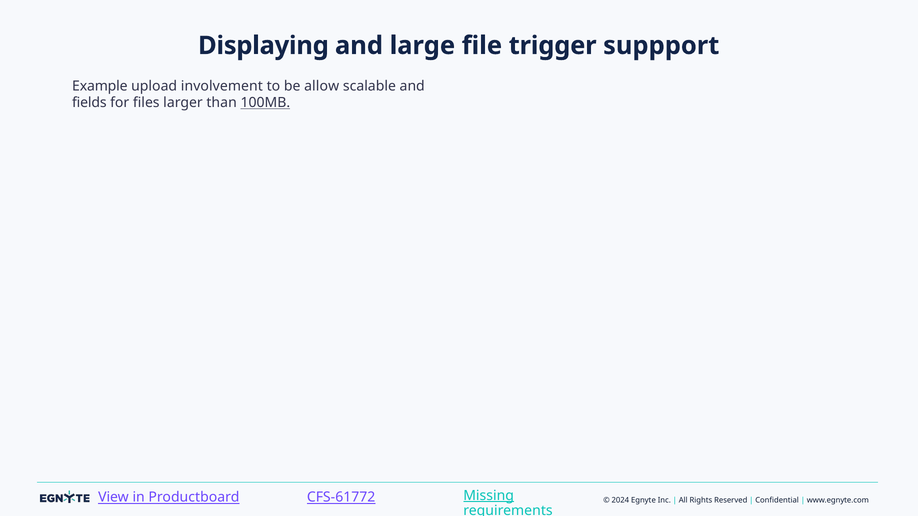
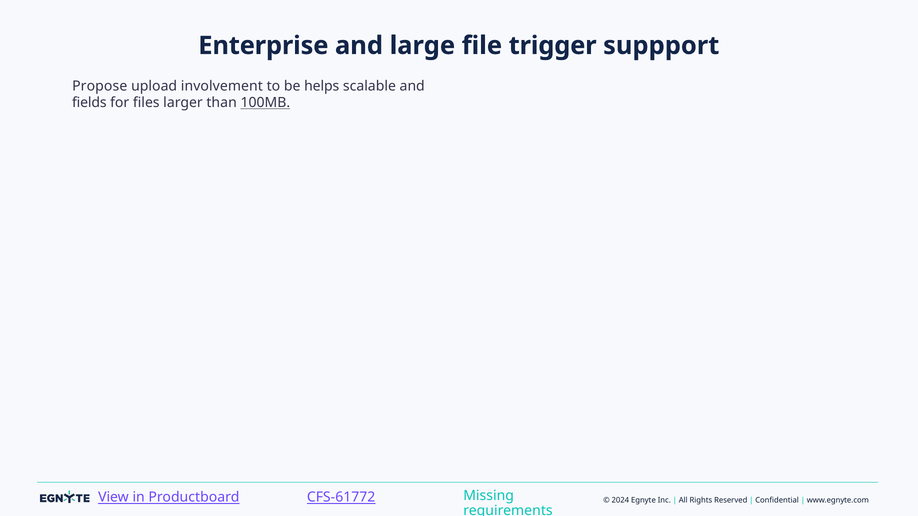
Displaying: Displaying -> Enterprise (263, 46)
Example: Example -> Propose (100, 86)
allow: allow -> helps (322, 86)
Missing underline: present -> none (489, 496)
